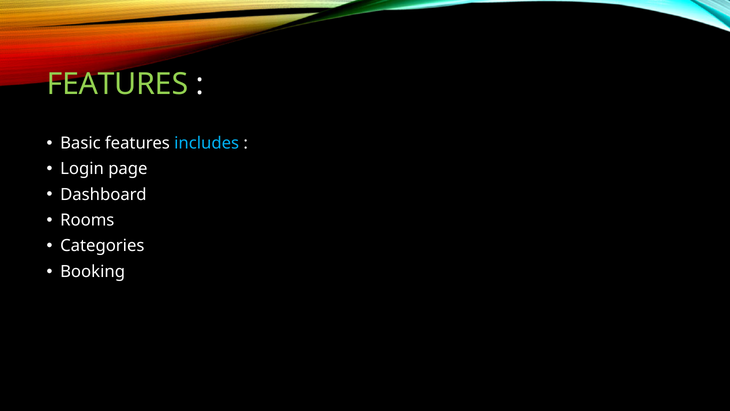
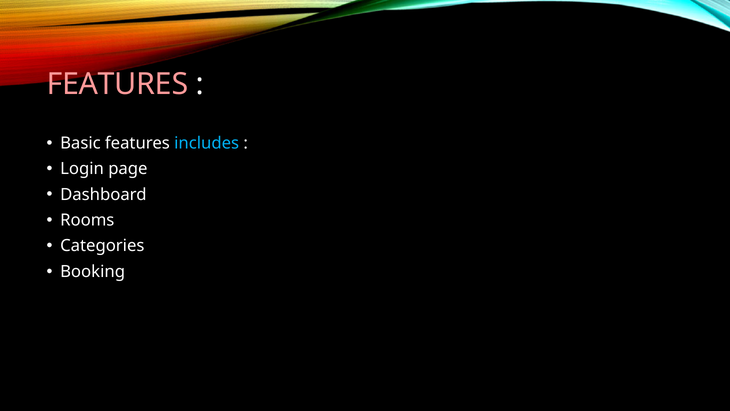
FEATURES colour: light green -> pink (117, 84)
